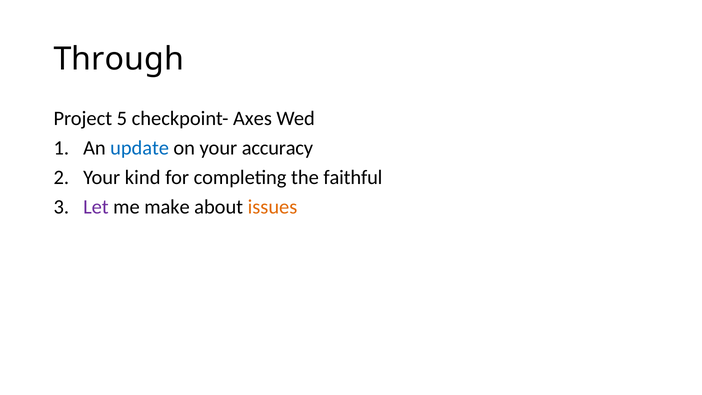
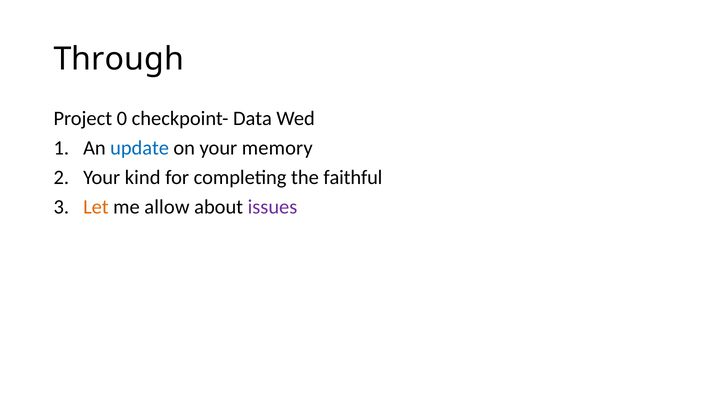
5: 5 -> 0 (122, 119)
Axes: Axes -> Data (252, 119)
accuracy: accuracy -> memory (277, 148)
Let colour: purple -> orange (96, 207)
make: make -> allow (167, 207)
issues colour: orange -> purple (272, 207)
